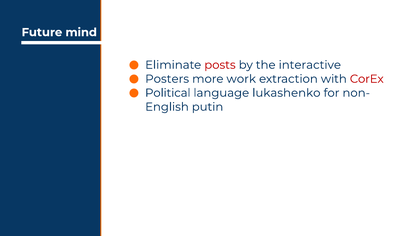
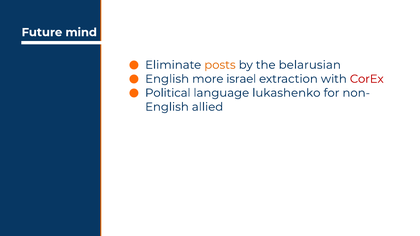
posts colour: red -> orange (220, 65)
interactive: interactive -> belarusian (310, 65)
Posters: Posters -> English (167, 79)
work: work -> israel (241, 79)
putin: putin -> allied (208, 107)
